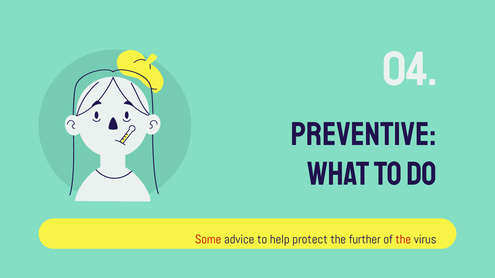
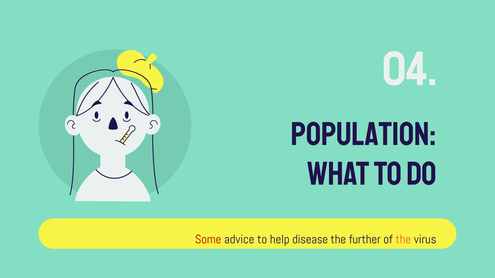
PREVENTIVE: PREVENTIVE -> POPULATION (364, 135)
protect: protect -> disease (310, 240)
the colour: red -> orange (403, 240)
